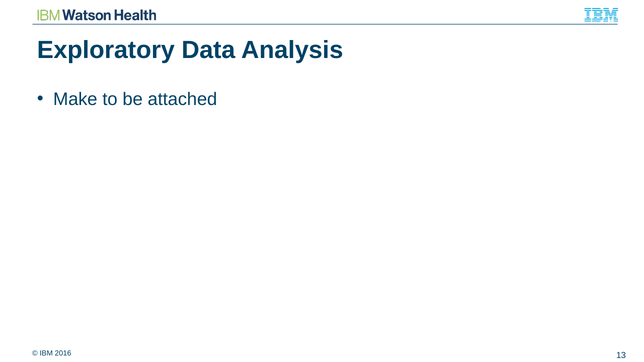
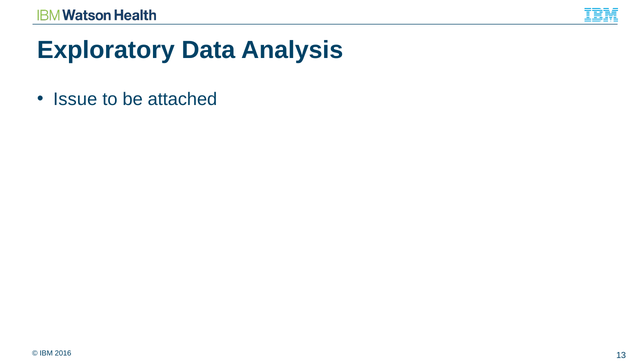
Make: Make -> Issue (75, 99)
